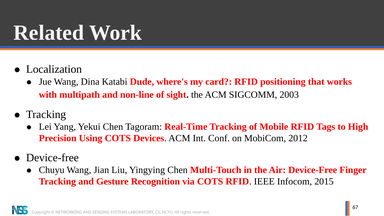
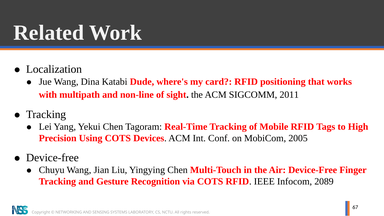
2003: 2003 -> 2011 (289, 95)
2012: 2012 -> 2005 (298, 138)
2015: 2015 -> 2089 (324, 181)
